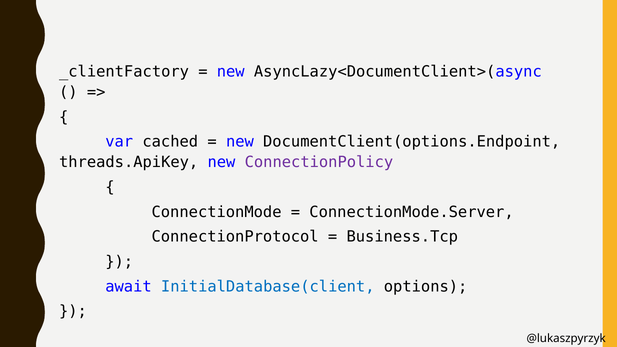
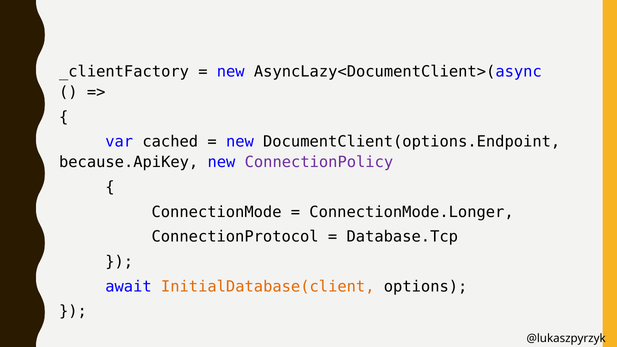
threads.ApiKey: threads.ApiKey -> because.ApiKey (129, 162)
ConnectionMode.Server: ConnectionMode.Server -> ConnectionMode.Longer (412, 212)
Business.Tcp: Business.Tcp -> Database.Tcp (402, 237)
InitialDatabase(client colour: blue -> orange (268, 287)
